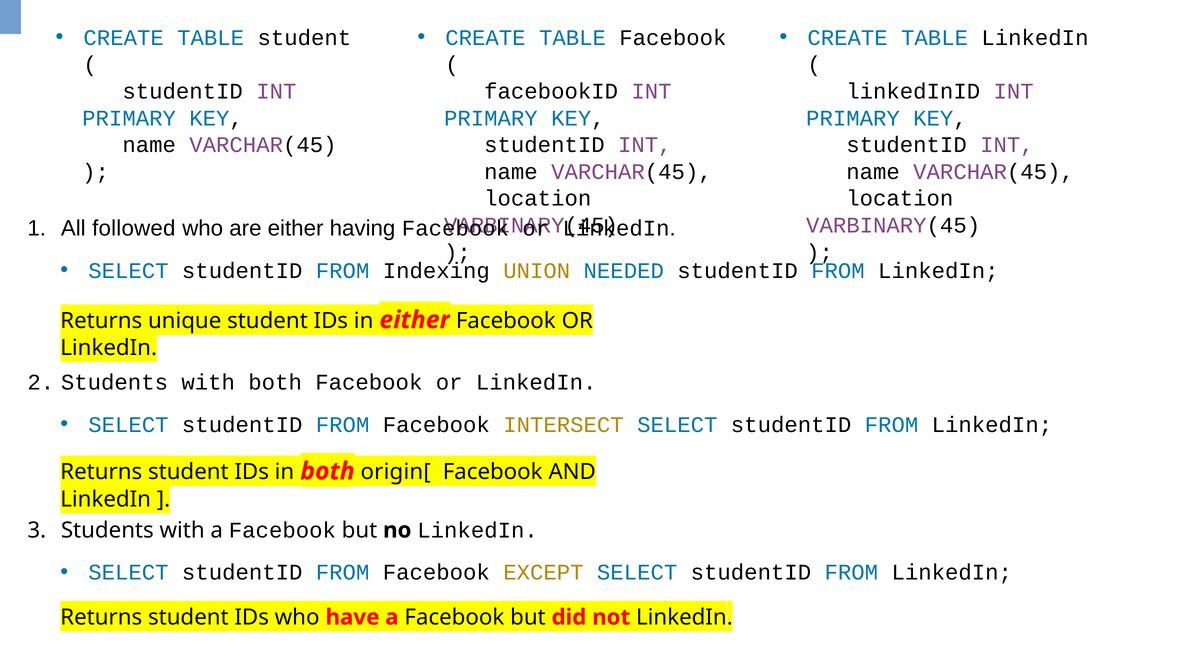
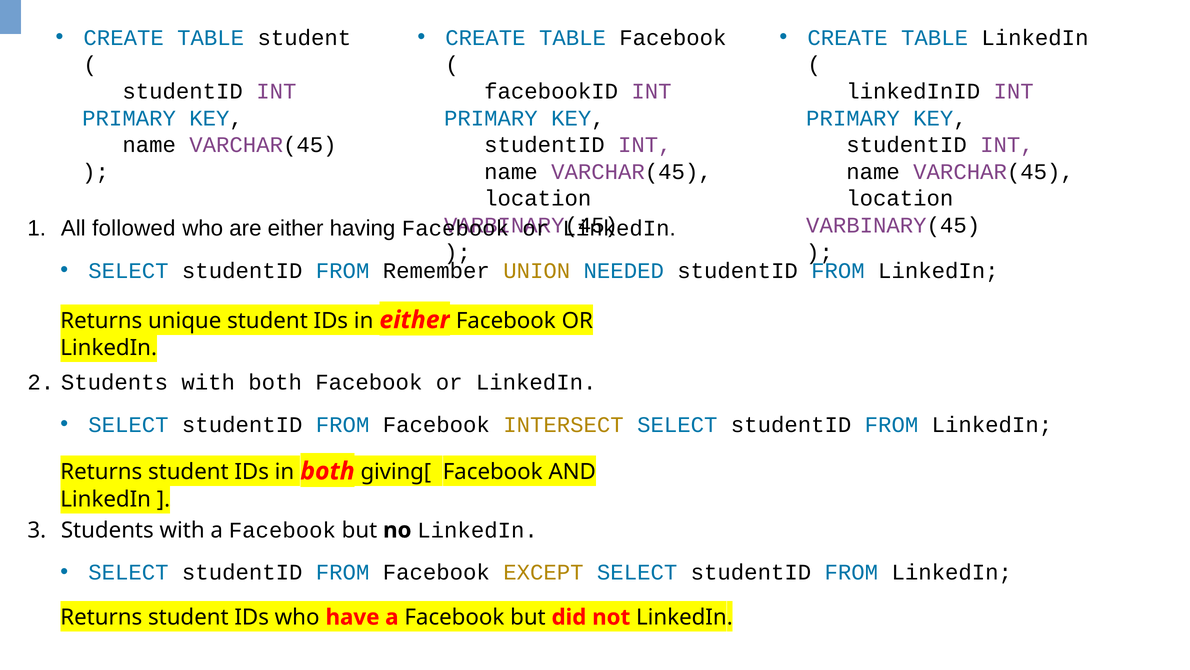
Indexing: Indexing -> Remember (436, 270)
origin[: origin[ -> giving[ (396, 472)
